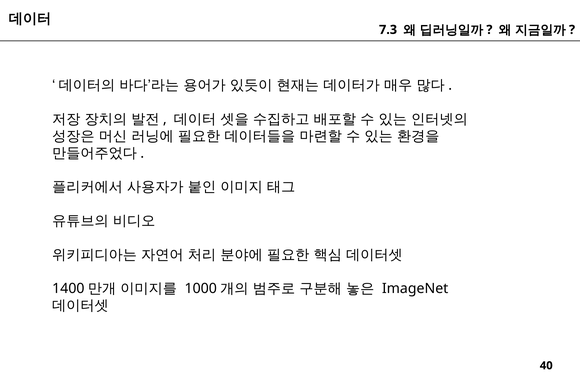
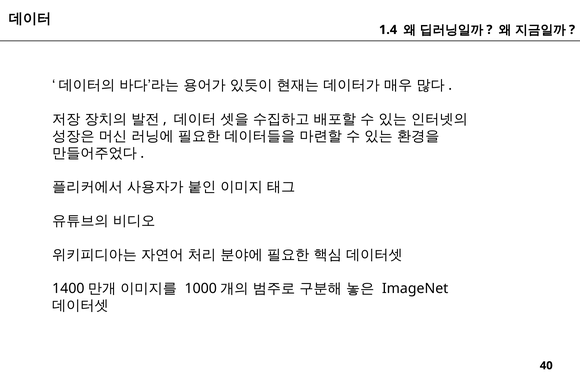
7.3: 7.3 -> 1.4 (388, 30)
